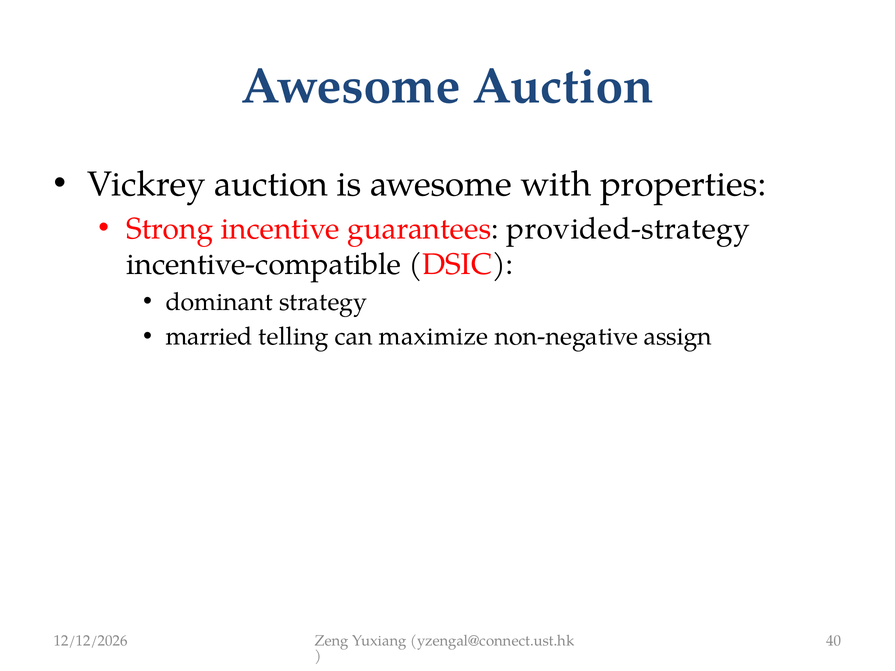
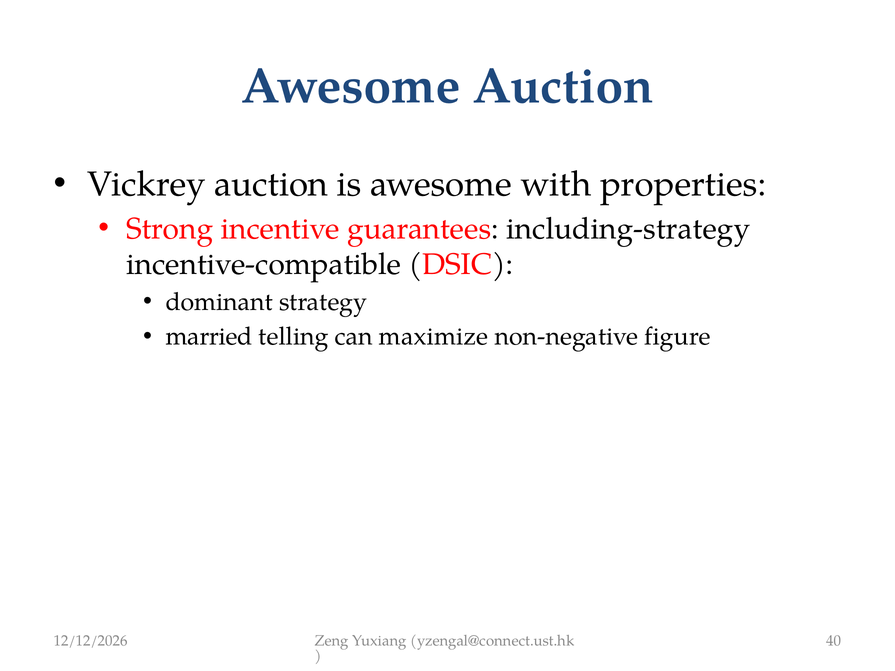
provided-strategy: provided-strategy -> including-strategy (628, 229)
assign: assign -> figure (678, 337)
